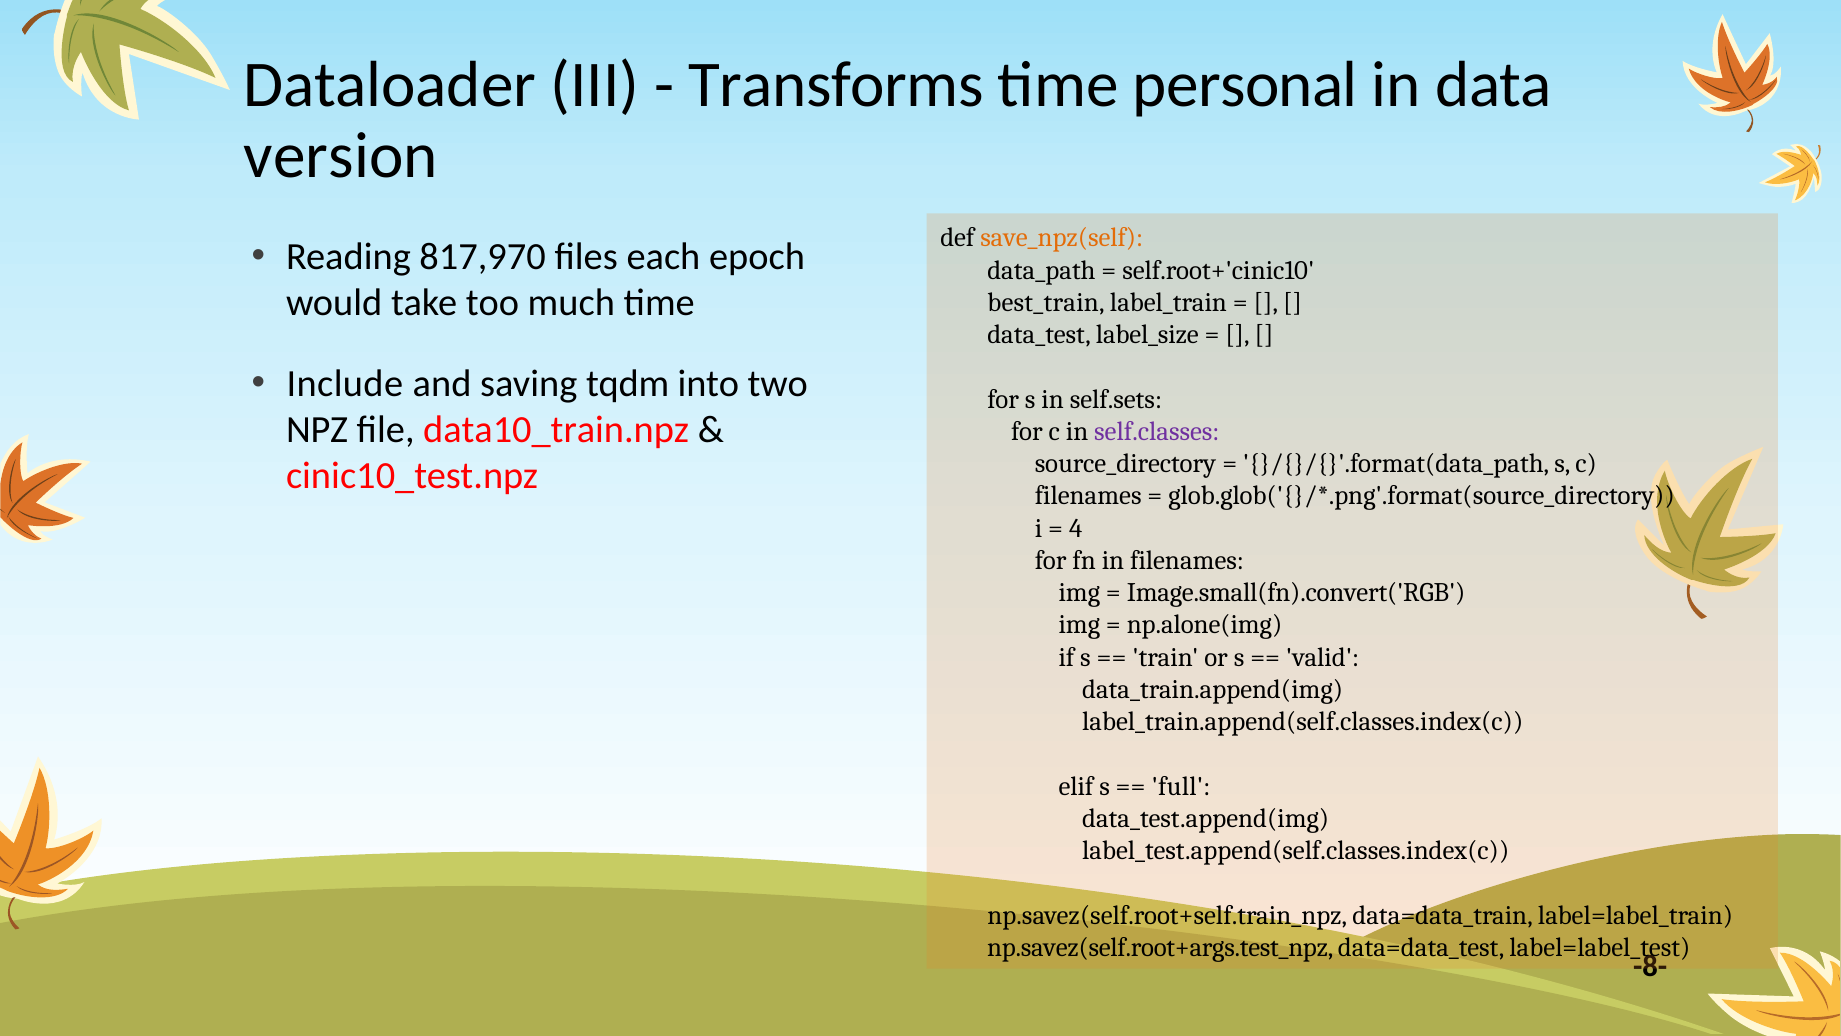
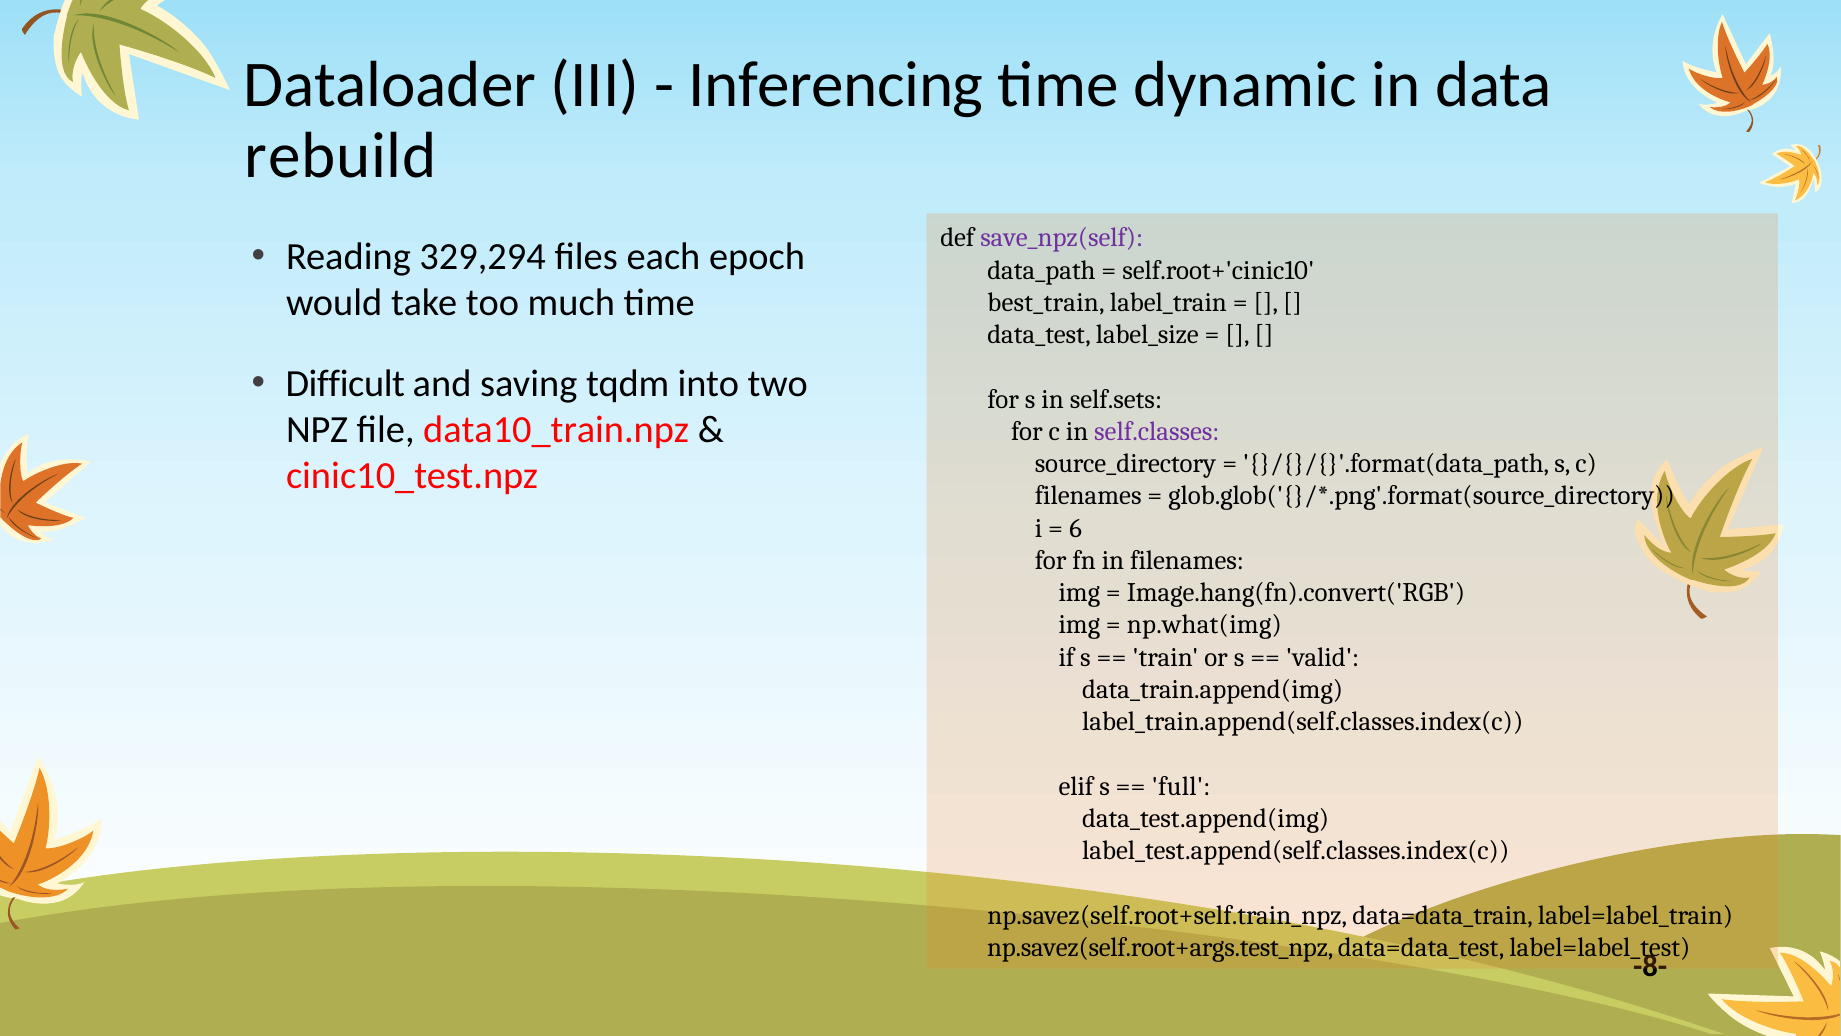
Transforms: Transforms -> Inferencing (836, 85)
personal: personal -> dynamic (1245, 85)
version: version -> rebuild (341, 156)
save_npz(self colour: orange -> purple (1062, 238)
817,970: 817,970 -> 329,294 (483, 257)
Include: Include -> Difficult (345, 384)
4: 4 -> 6 (1076, 528)
Image.small(fn).convert('RGB: Image.small(fn).convert('RGB -> Image.hang(fn).convert('RGB (1296, 593)
np.alone(img: np.alone(img -> np.what(img (1204, 625)
